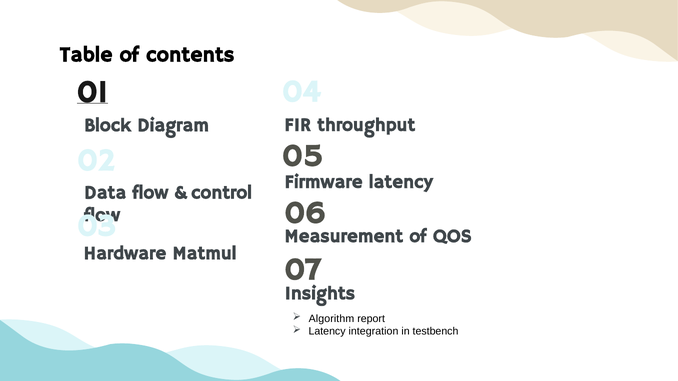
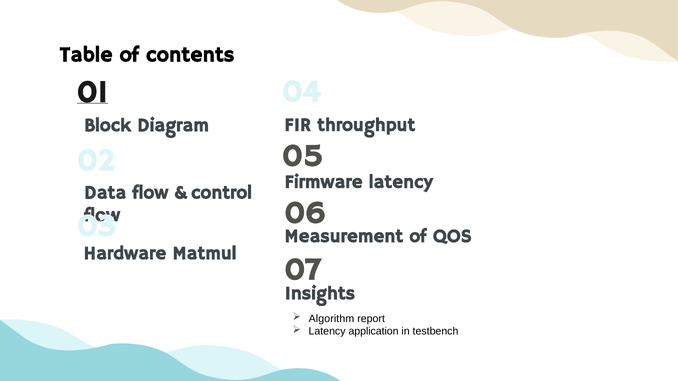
integration: integration -> application (374, 332)
